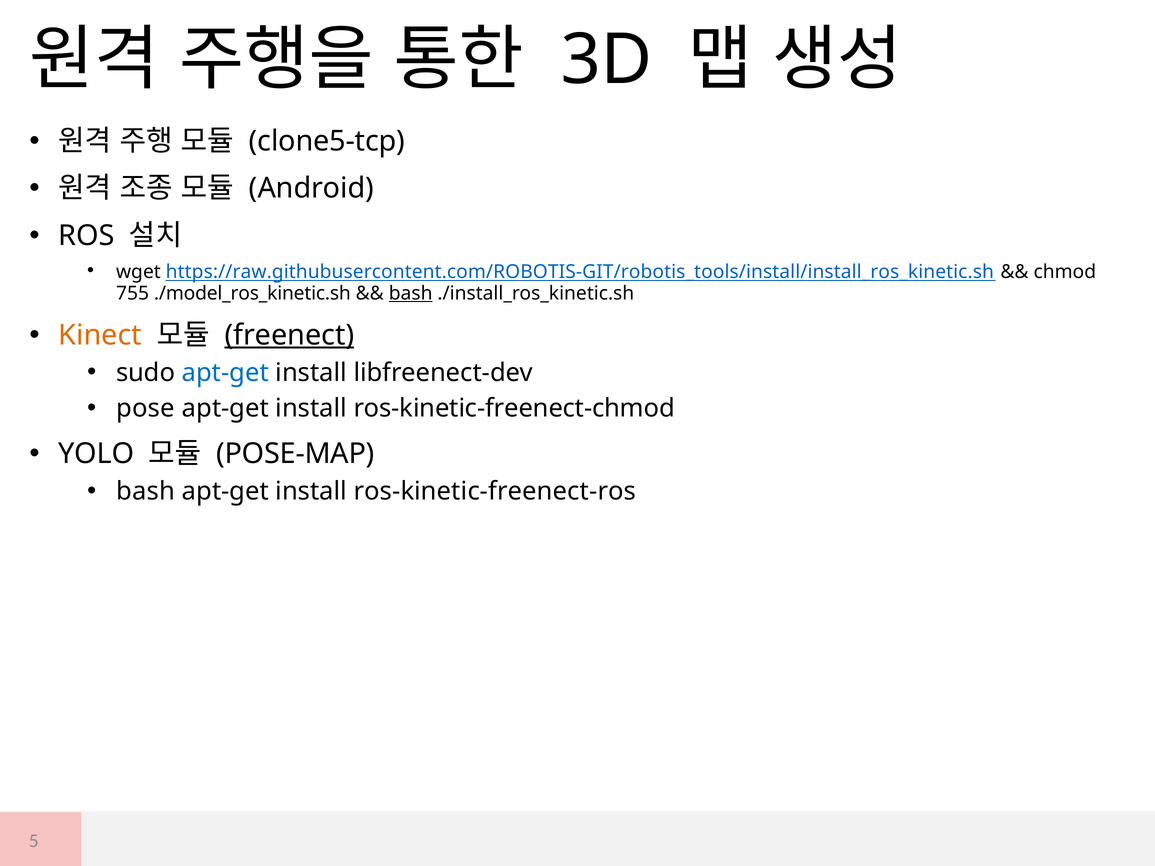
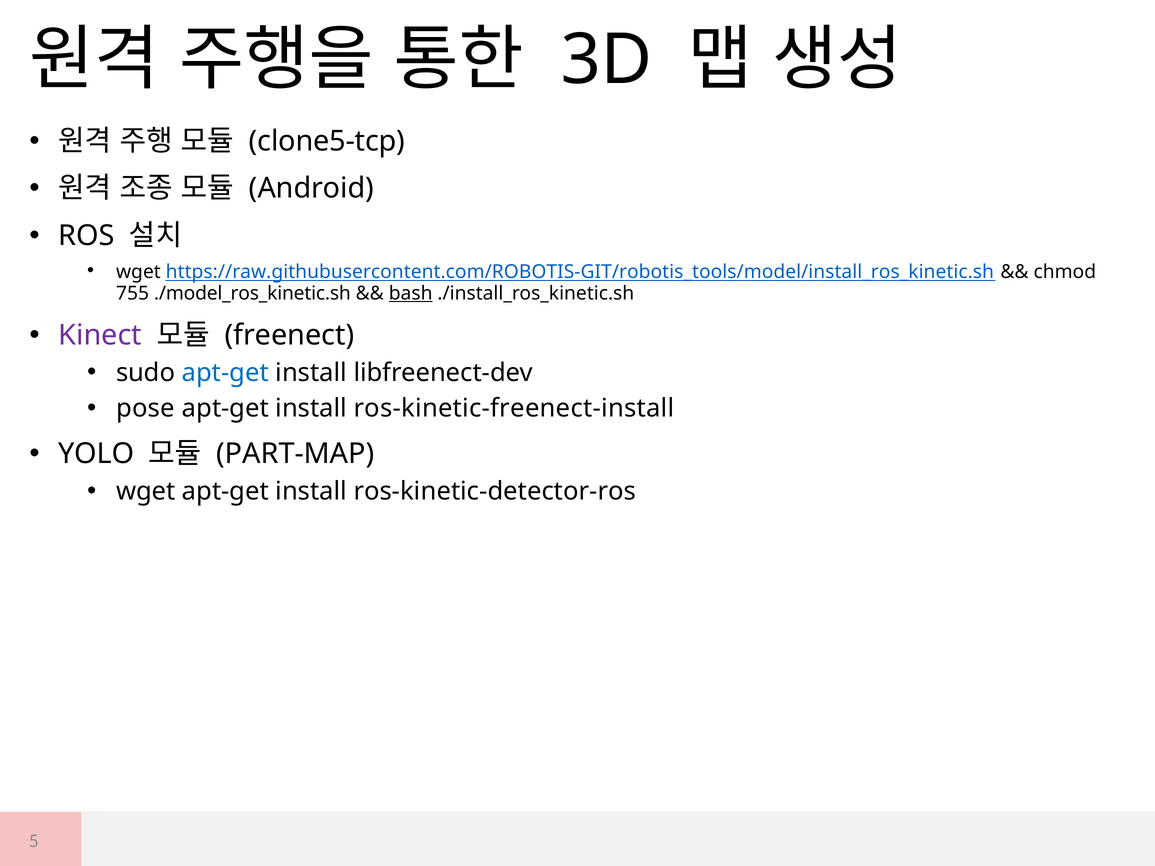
https://raw.githubusercontent.com/ROBOTIS-GIT/robotis_tools/install/install_ros_kinetic.sh: https://raw.githubusercontent.com/ROBOTIS-GIT/robotis_tools/install/install_ros_kinetic.sh -> https://raw.githubusercontent.com/ROBOTIS-GIT/robotis_tools/model/install_ros_kinetic.sh (580, 272)
Kinect colour: orange -> purple (100, 335)
freenect underline: present -> none (289, 335)
ros-kinetic-freenect-chmod: ros-kinetic-freenect-chmod -> ros-kinetic-freenect-install (514, 408)
POSE-MAP: POSE-MAP -> PART-MAP (295, 454)
bash: bash -> wget (146, 491)
ros-kinetic-freenect-ros: ros-kinetic-freenect-ros -> ros-kinetic-detector-ros (495, 491)
